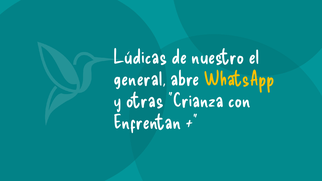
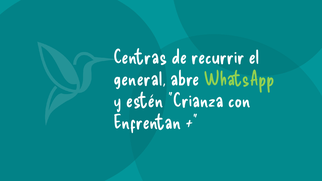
Lúdicas: Lúdicas -> Centras (140, 57)
nuestro: nuestro -> recurrir (218, 57)
WhatsApp colour: yellow -> light green (239, 79)
otras: otras -> estén (145, 101)
